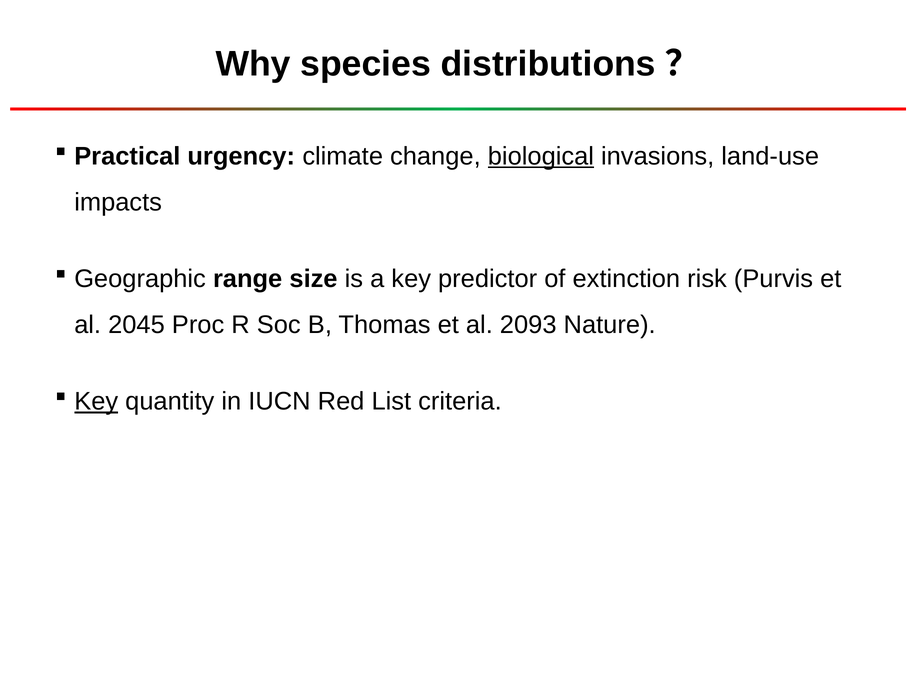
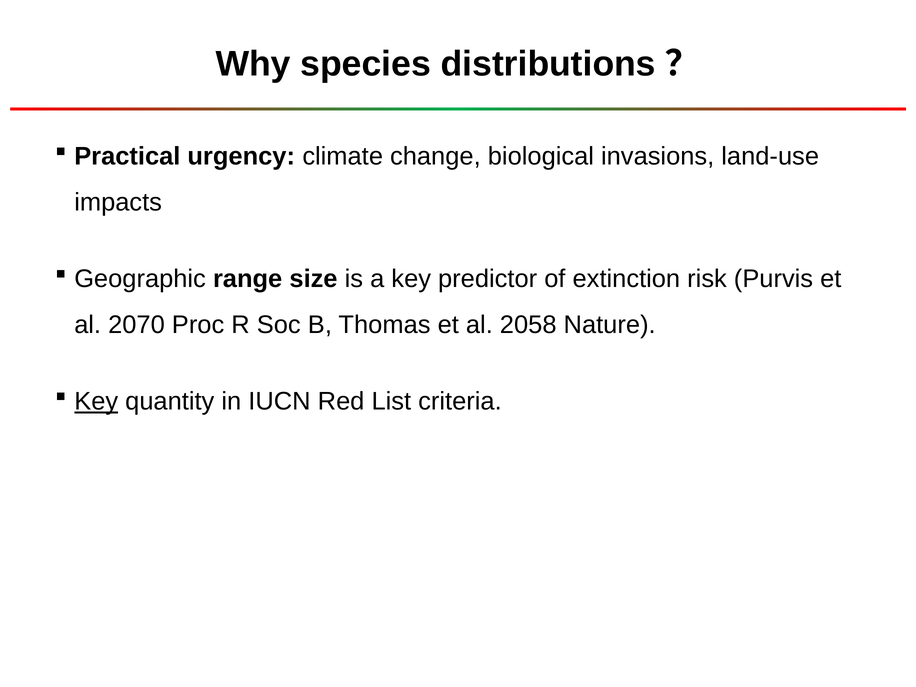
biological underline: present -> none (541, 156)
2045: 2045 -> 2070 (136, 325)
2093: 2093 -> 2058 (528, 325)
